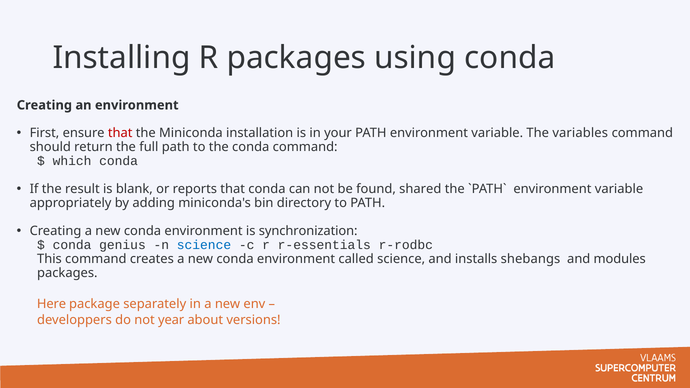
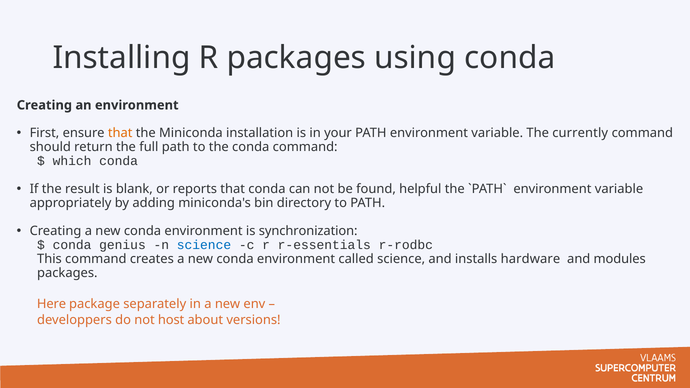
that colour: red -> orange (120, 133)
variables: variables -> currently (580, 133)
shared: shared -> helpful (420, 189)
shebangs: shebangs -> hardware (530, 259)
year: year -> host (171, 320)
